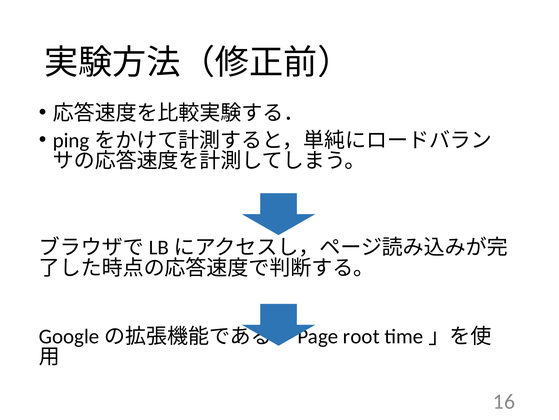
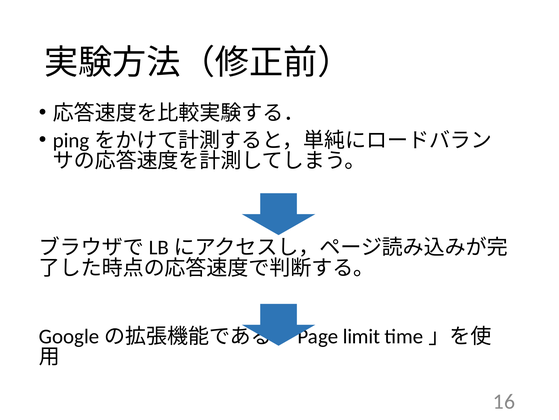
root: root -> limit (361, 336)
